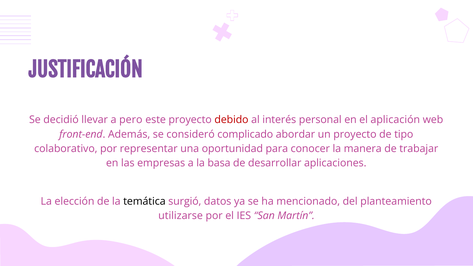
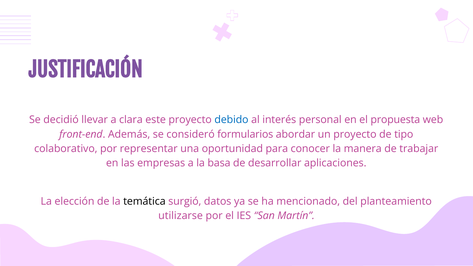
pero: pero -> clara (131, 120)
debido colour: red -> blue (231, 120)
aplicación: aplicación -> propuesta (395, 120)
complicado: complicado -> formularios (245, 134)
